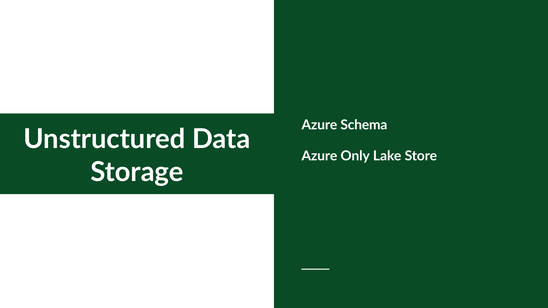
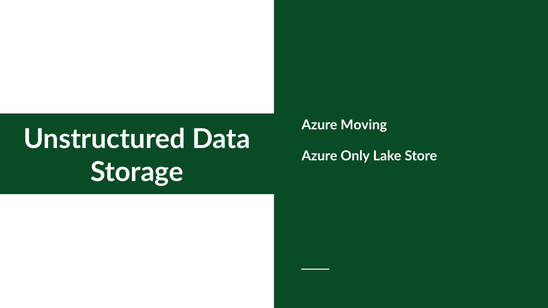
Schema: Schema -> Moving (364, 125)
